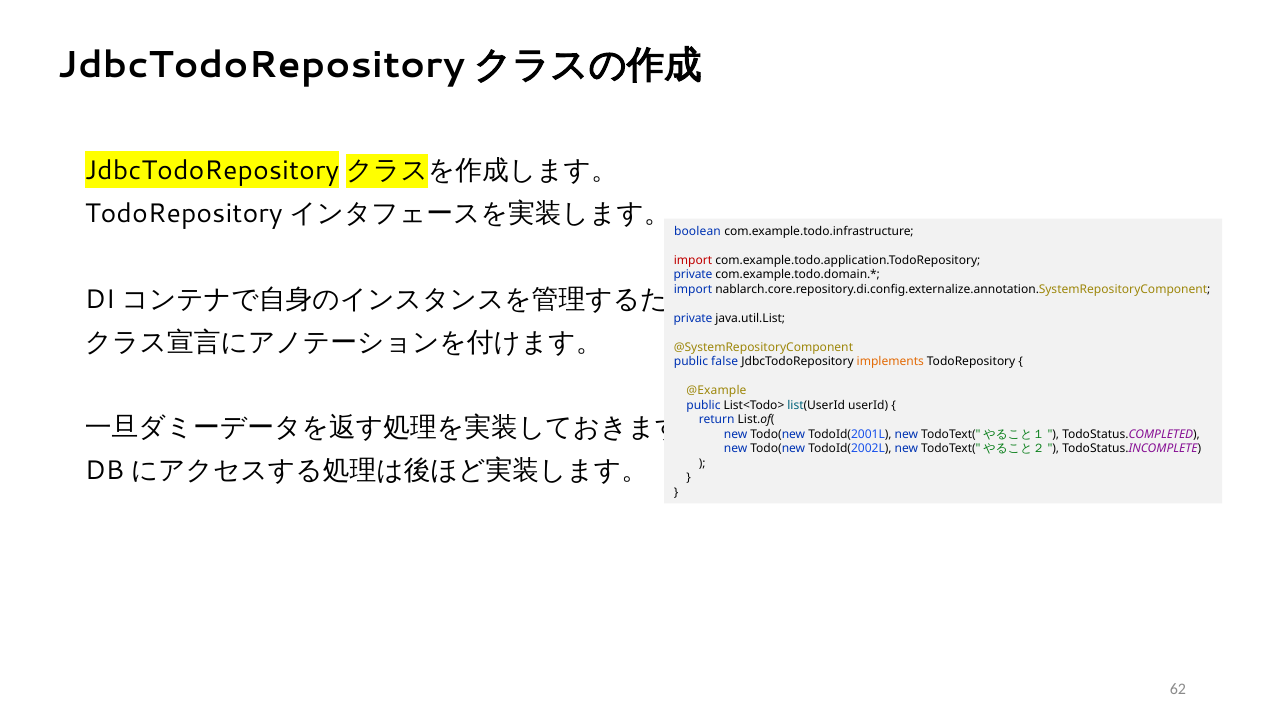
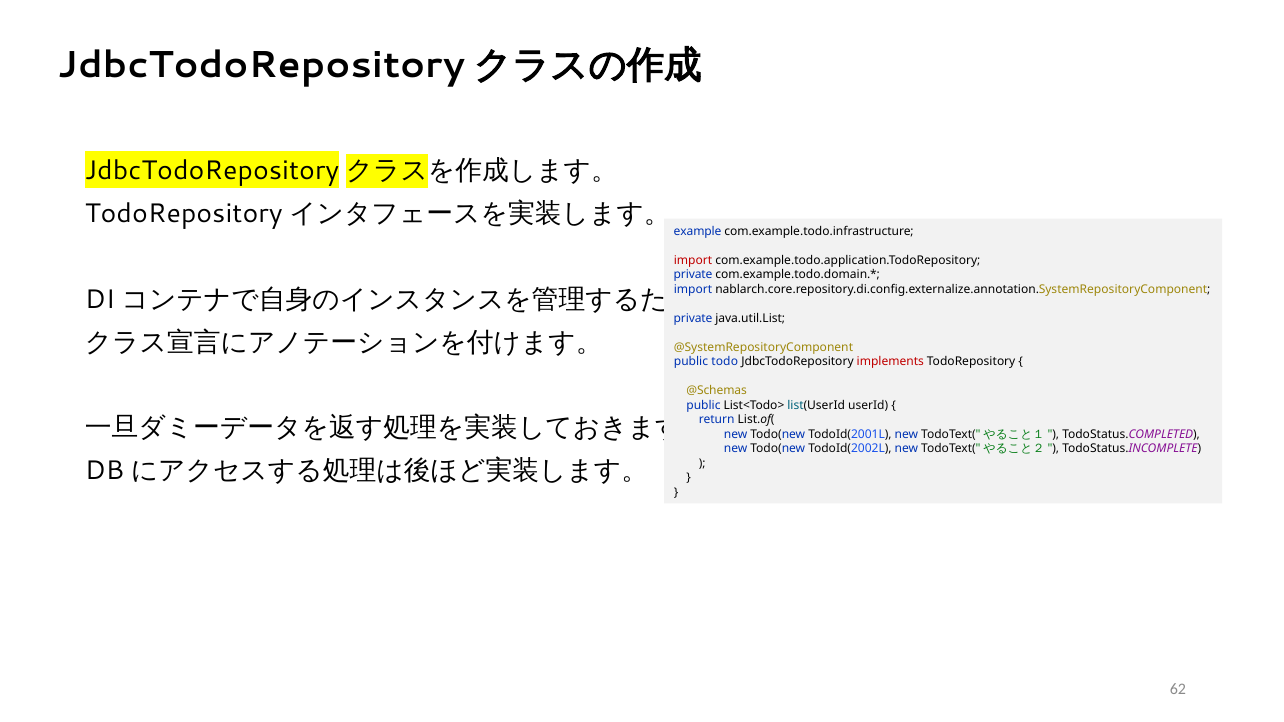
boolean: boolean -> example (698, 232)
false: false -> todo (725, 362)
implements colour: orange -> red (890, 362)
@Example: @Example -> @Schemas (717, 391)
